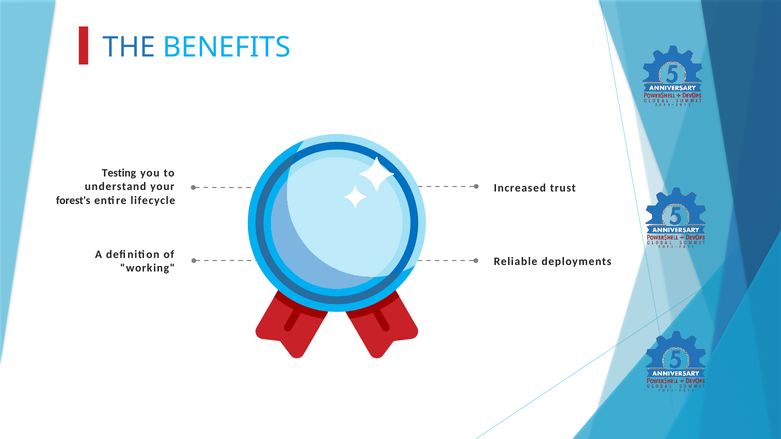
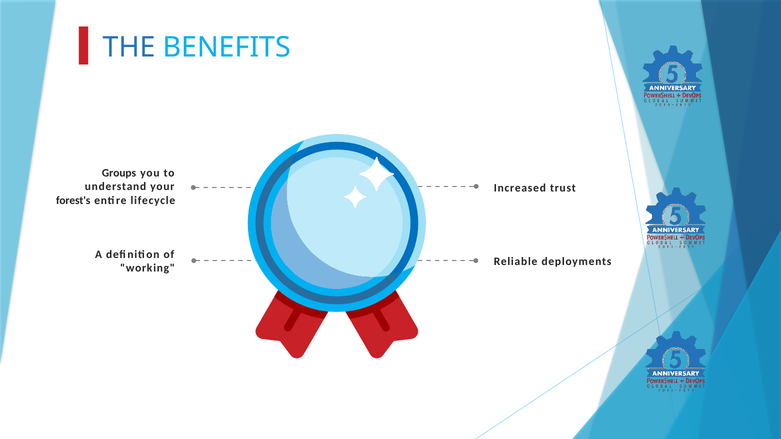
Testing: Testing -> Groups (119, 173)
